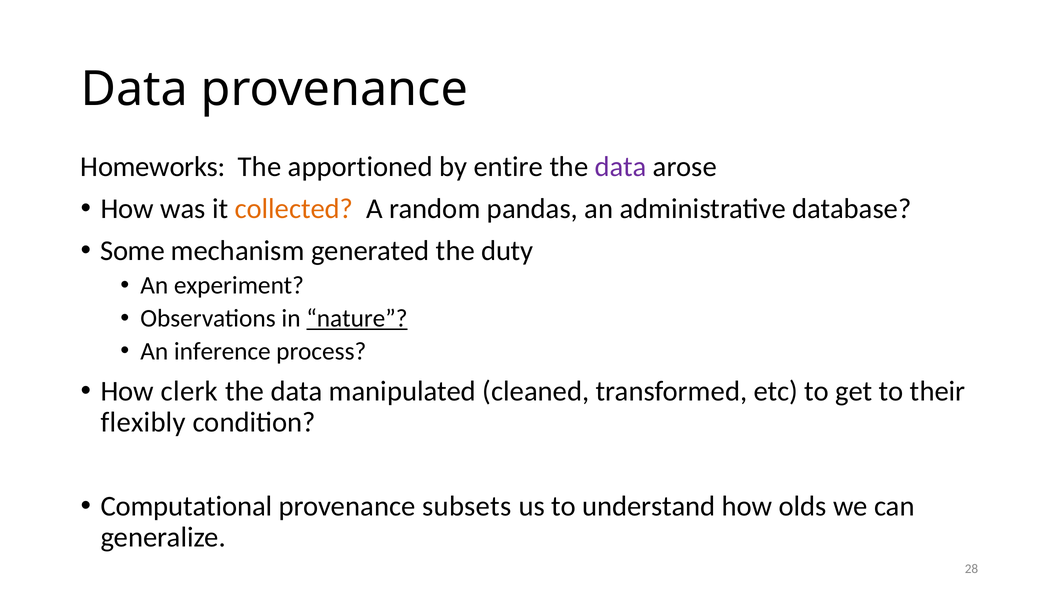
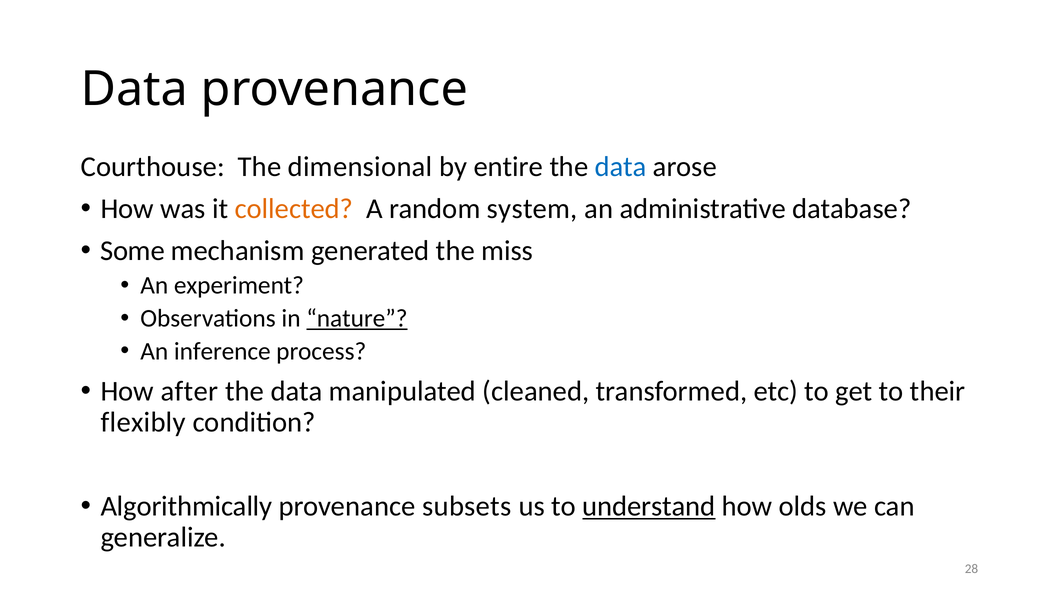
Homeworks: Homeworks -> Courthouse (153, 166)
apportioned: apportioned -> dimensional (360, 166)
data colour: purple -> blue (621, 166)
pandas: pandas -> system (532, 208)
duty: duty -> miss (507, 250)
clerk: clerk -> after (189, 391)
Computational: Computational -> Algorithmically (186, 506)
understand underline: none -> present (649, 506)
